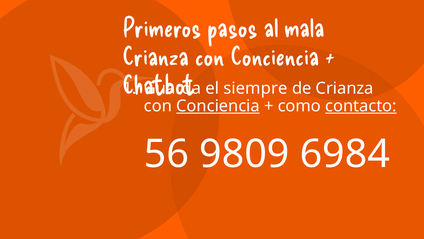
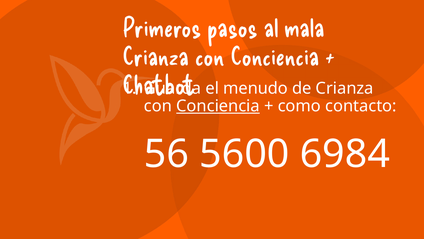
siempre: siempre -> menudo (256, 88)
contacto underline: present -> none (361, 106)
9809: 9809 -> 5600 (244, 154)
